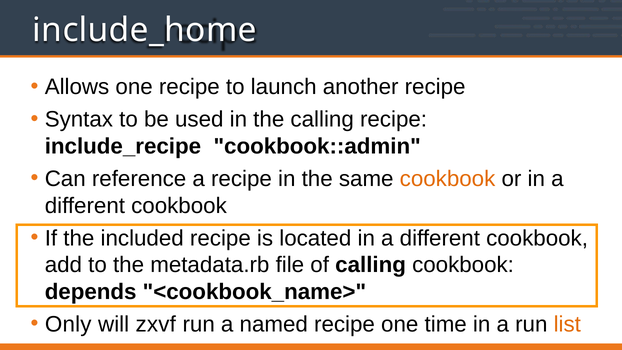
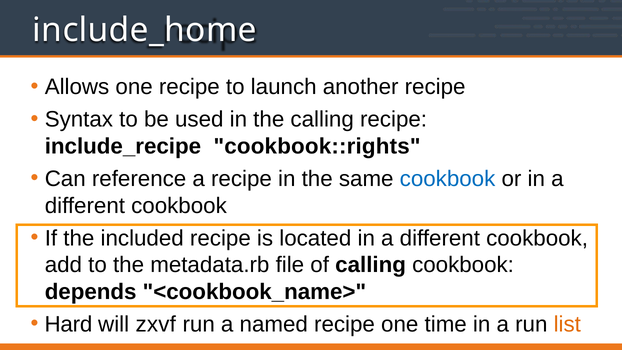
cookbook::admin: cookbook::admin -> cookbook::rights (317, 146)
cookbook colour: orange -> blue (448, 179)
Only: Only -> Hard (68, 324)
